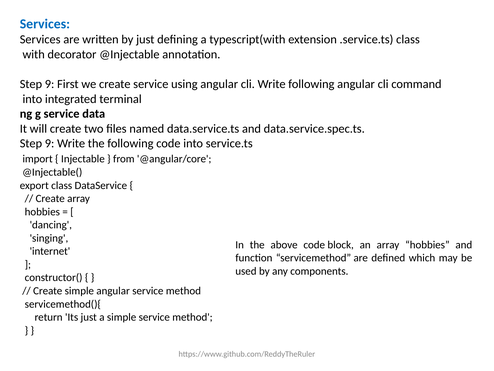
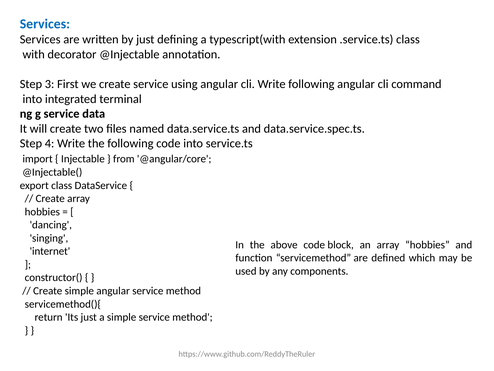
9: 9 -> 3 (50, 84)
9: 9 -> 4 (50, 143)
